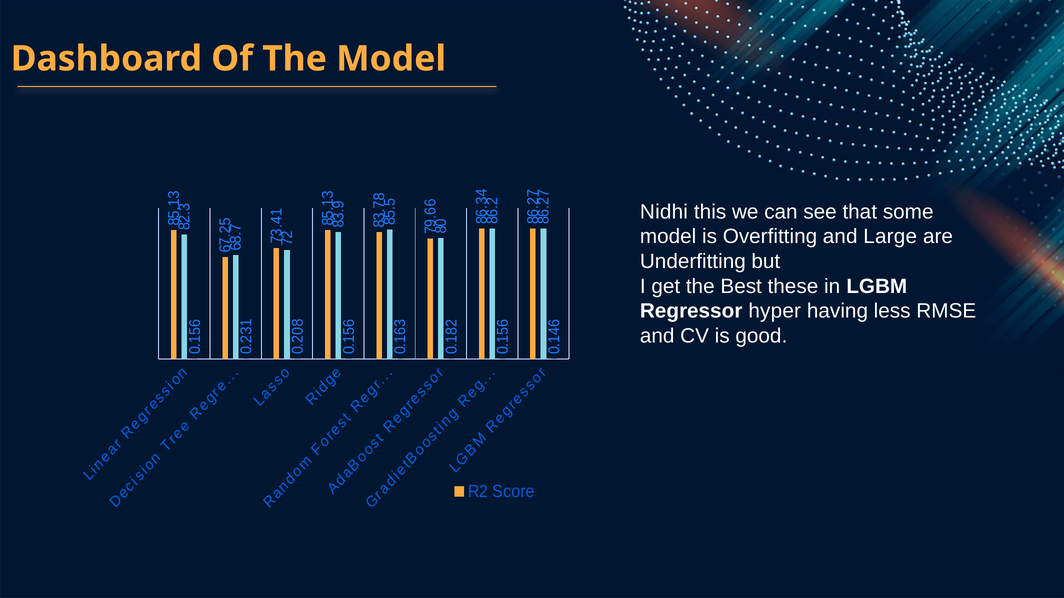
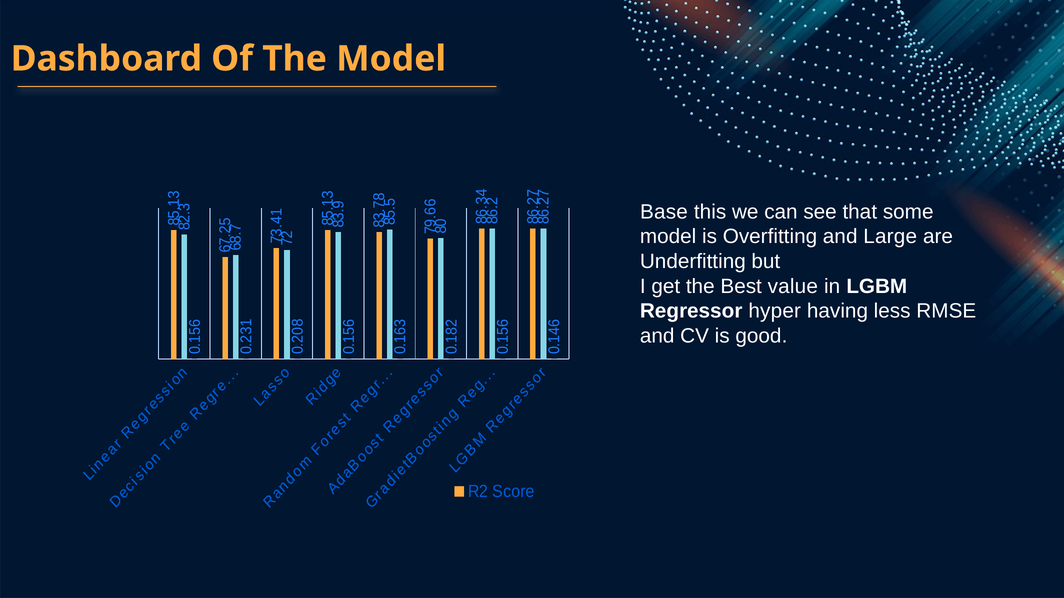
Nidhi: Nidhi -> Base (664, 212)
these: these -> value (793, 286)
